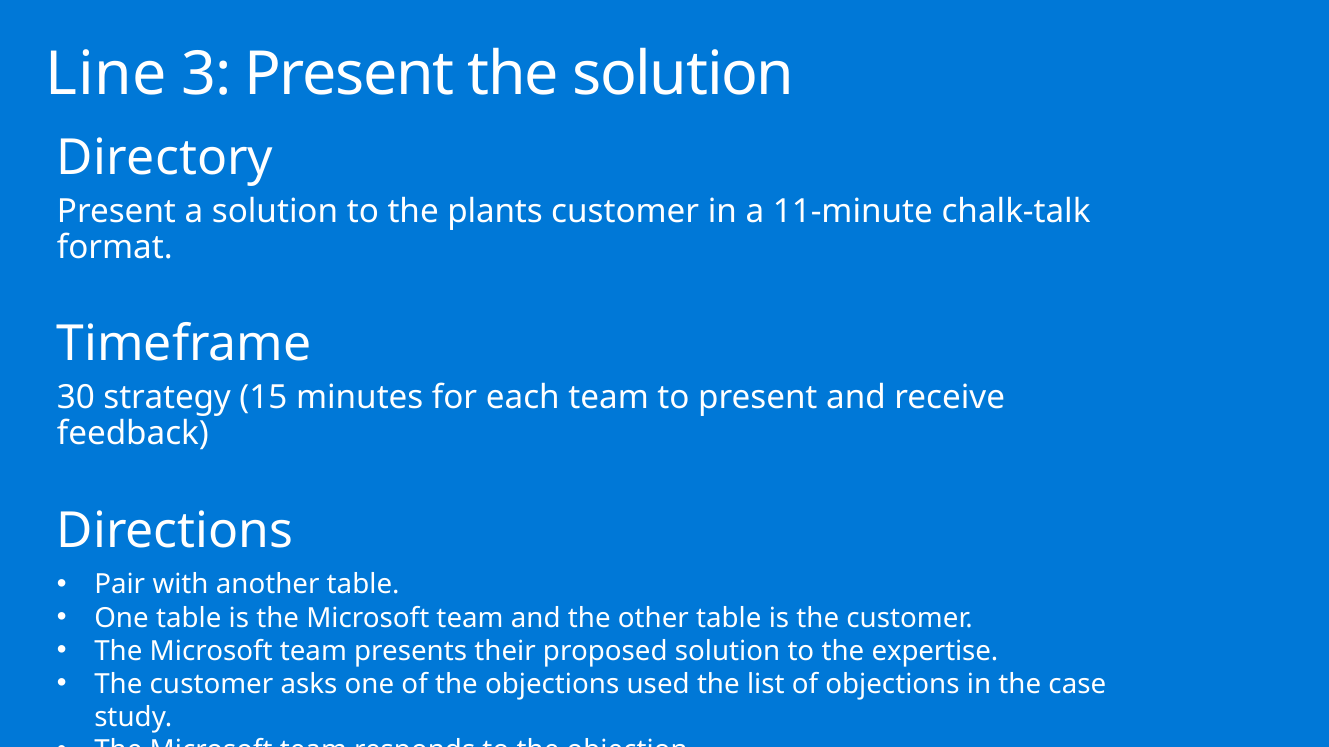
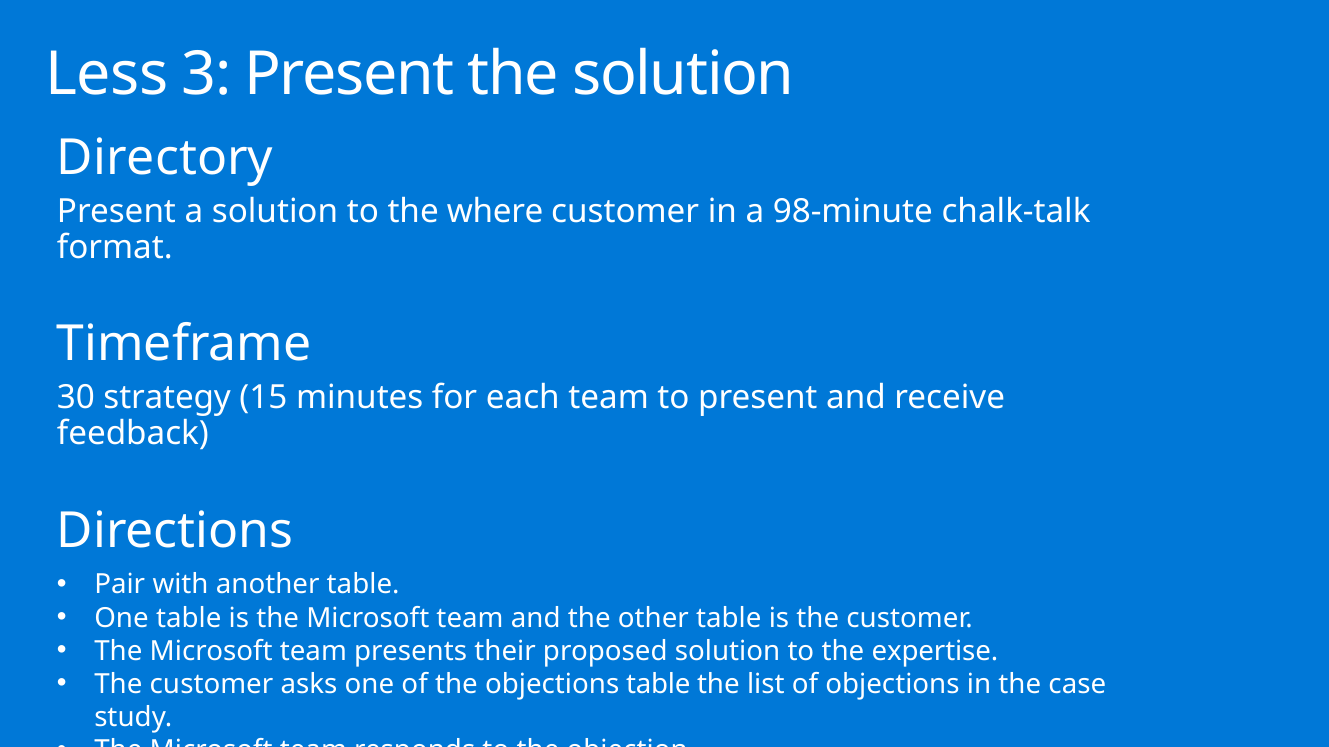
Line: Line -> Less (107, 74)
plants: plants -> where (495, 212)
11-minute: 11-minute -> 98-minute (853, 212)
objections used: used -> table (658, 685)
